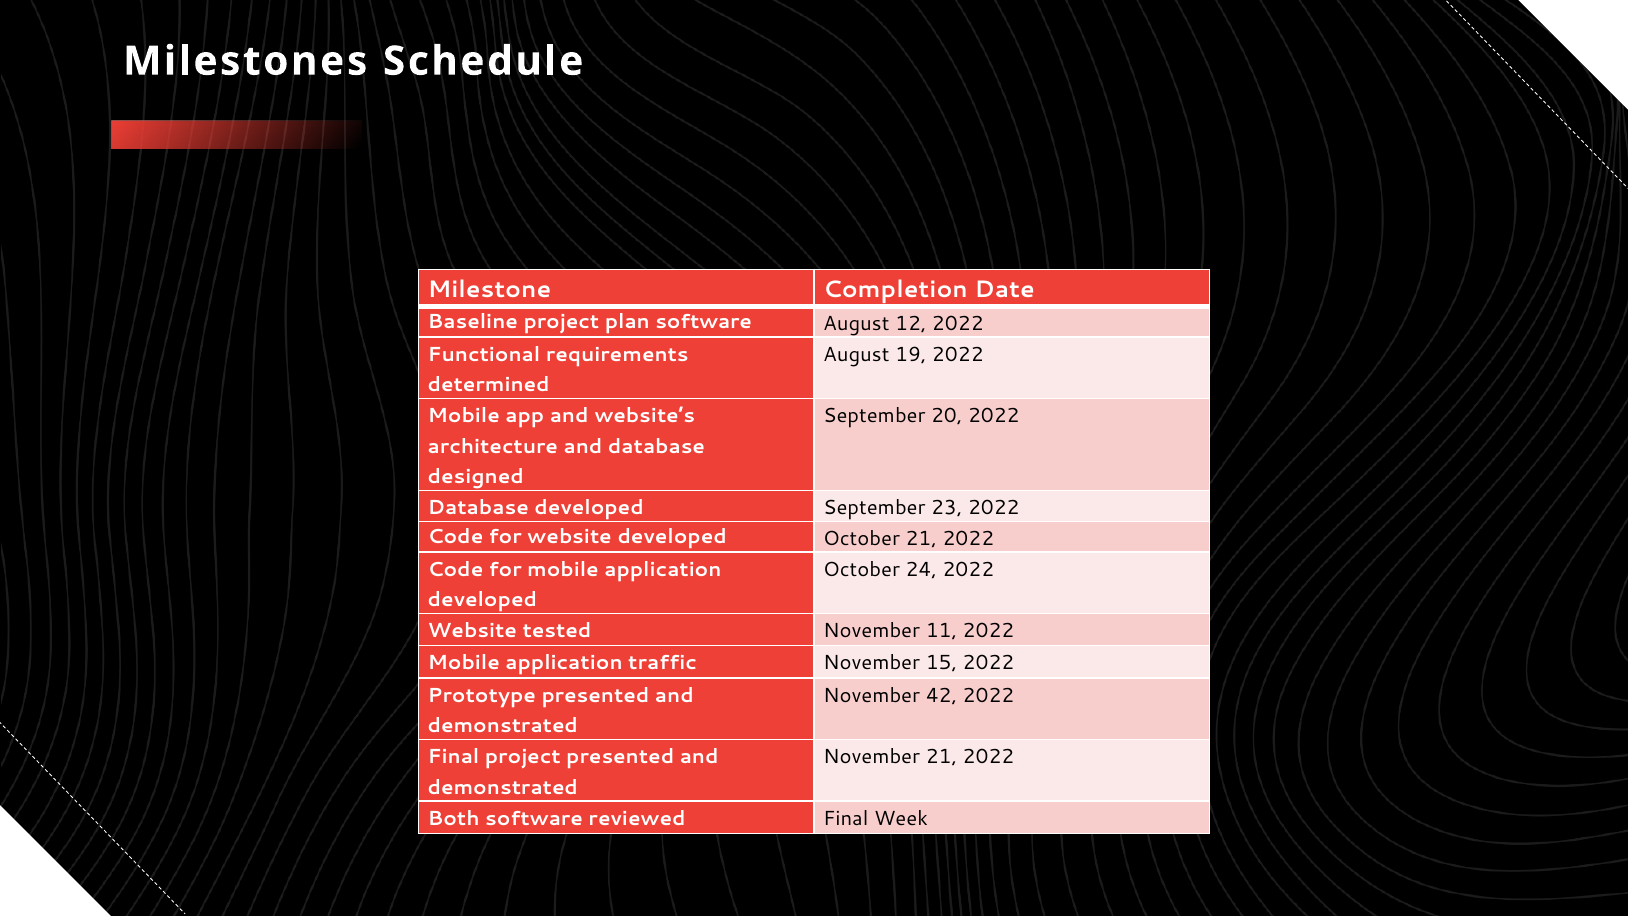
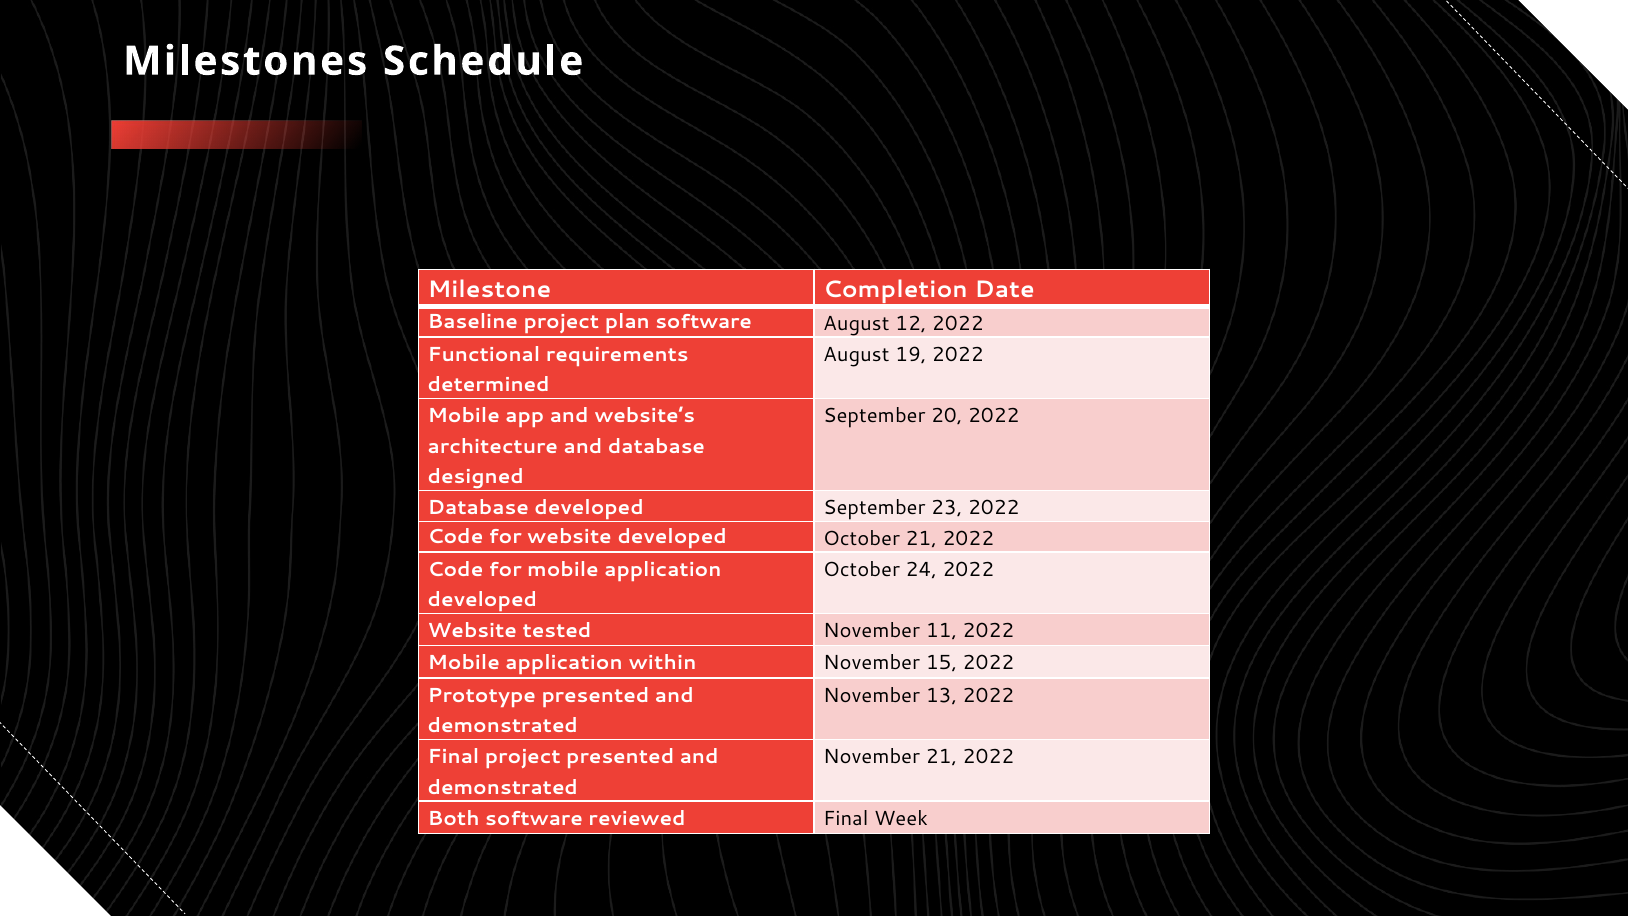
traffic: traffic -> within (663, 663)
42: 42 -> 13 (941, 695)
